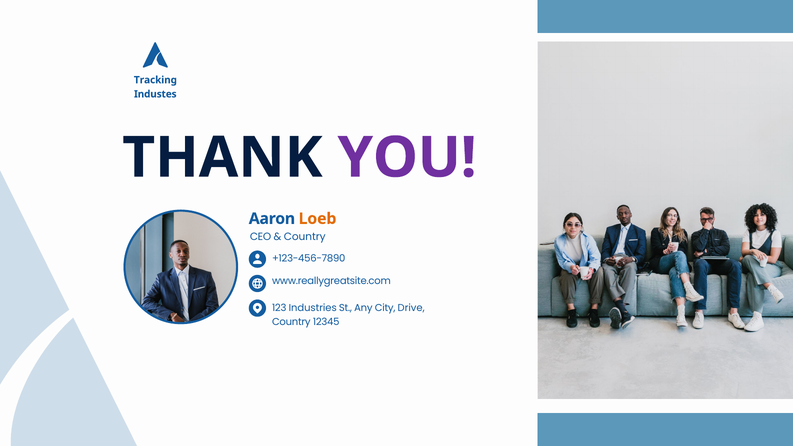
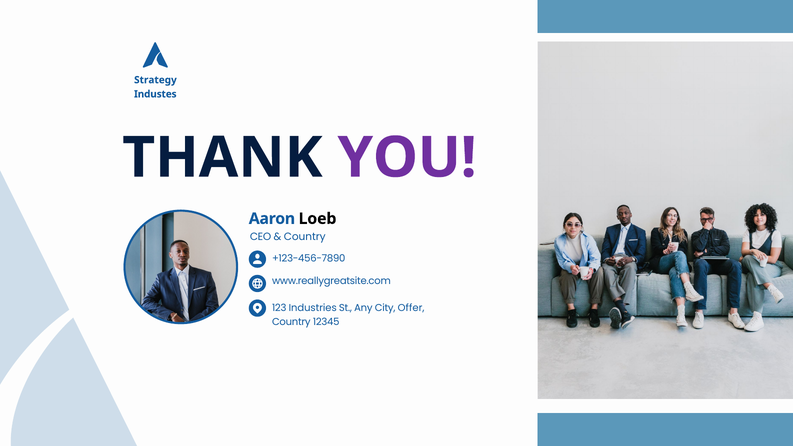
Tracking: Tracking -> Strategy (155, 80)
Loeb colour: orange -> black (318, 219)
Drive: Drive -> Offer (411, 308)
